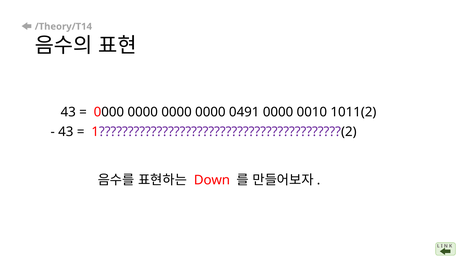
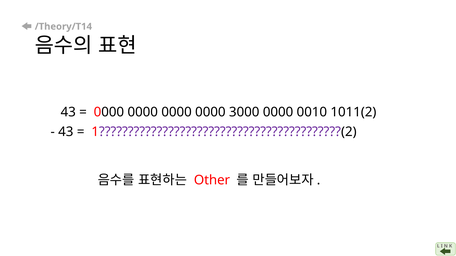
0491: 0491 -> 3000 (244, 112)
Down: Down -> Other (212, 180)
